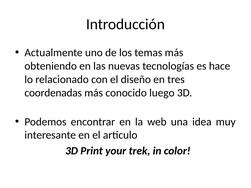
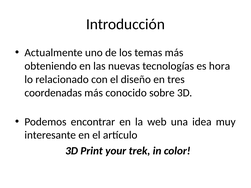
hace: hace -> hora (220, 66)
luego: luego -> sobre (162, 93)
